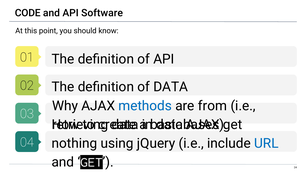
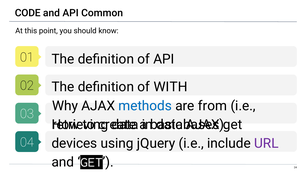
Software: Software -> Common (102, 13)
of DATA: DATA -> WITH (171, 87)
nothing: nothing -> devices (74, 143)
URL colour: blue -> purple (266, 143)
